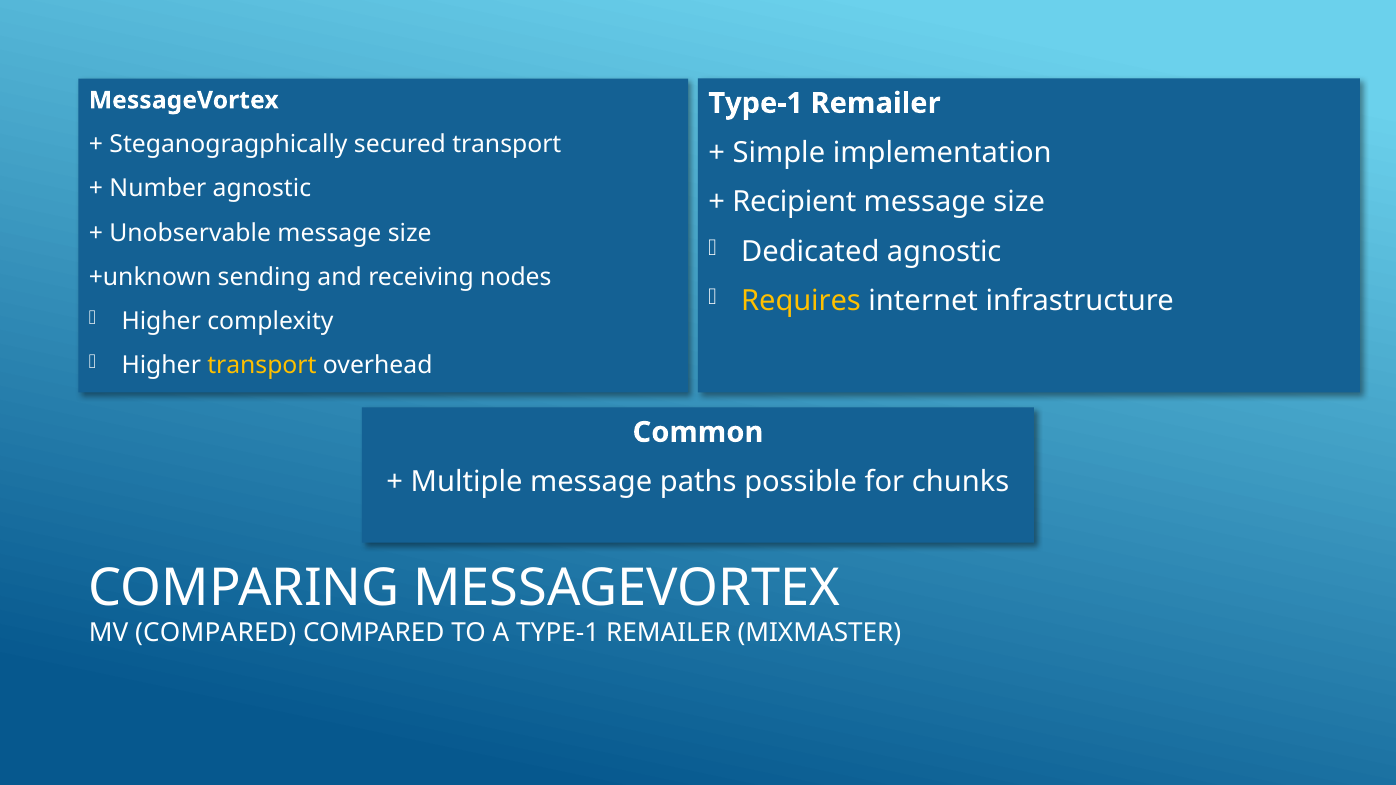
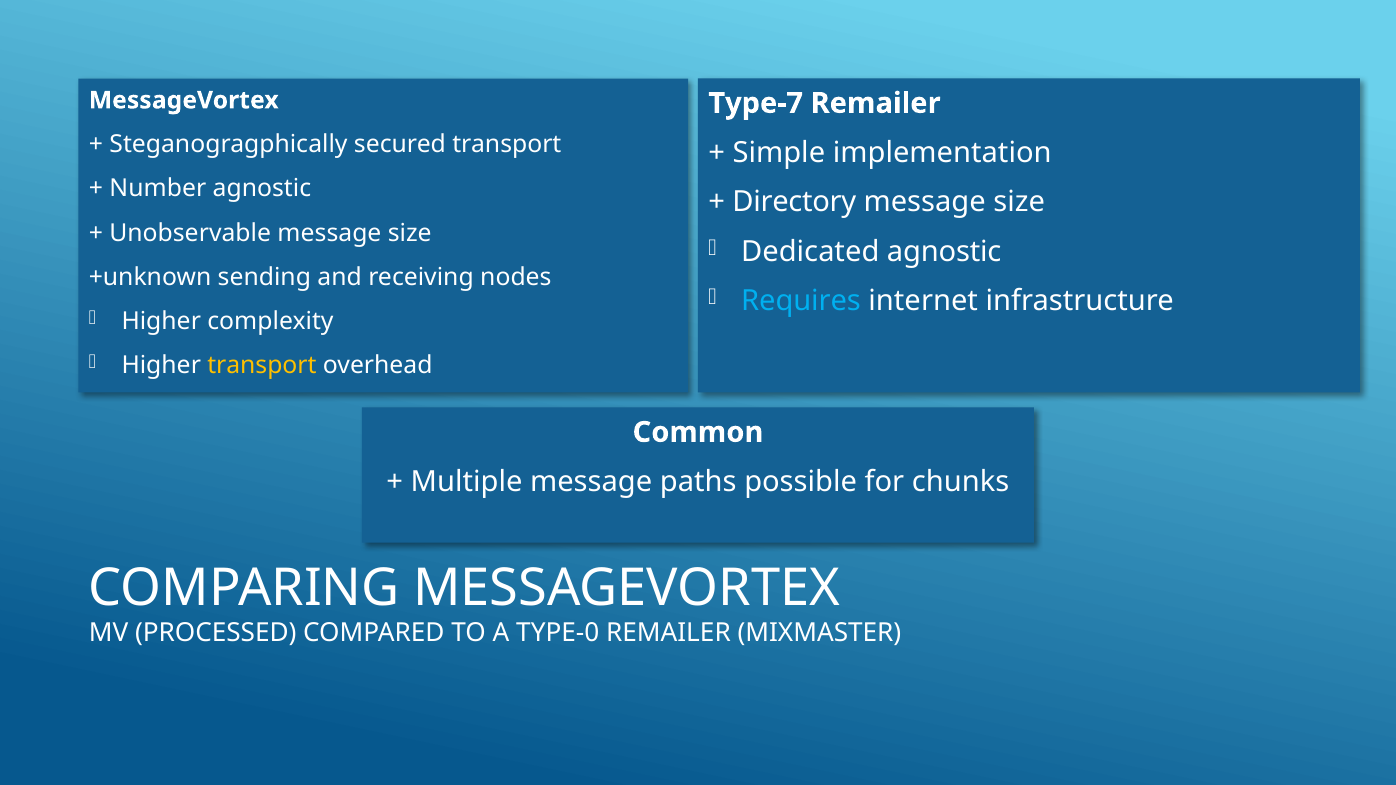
Type-1: Type-1 -> Type-7 (756, 103)
Recipient: Recipient -> Directory (794, 202)
Requires colour: yellow -> light blue (801, 301)
MV COMPARED: COMPARED -> PROCESSED (216, 633)
A TYPE-1: TYPE-1 -> TYPE-0 (558, 633)
